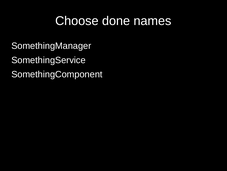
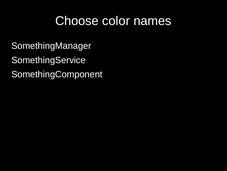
done: done -> color (116, 21)
